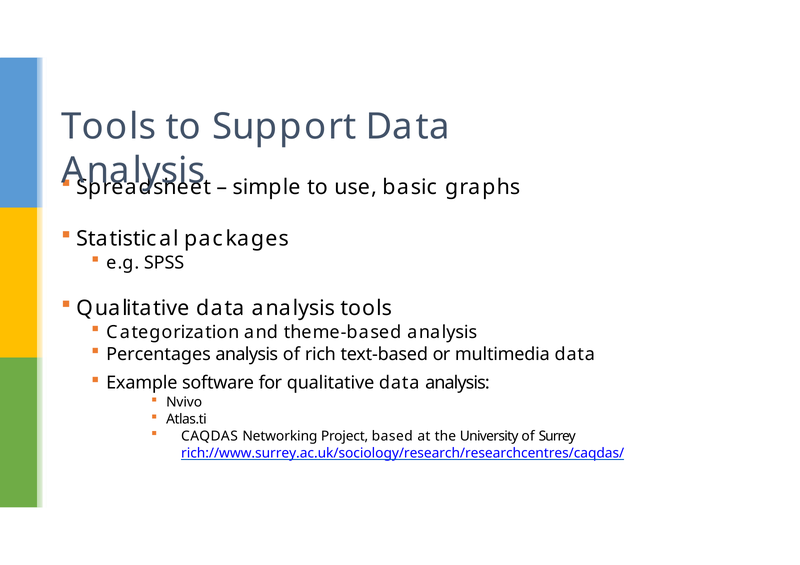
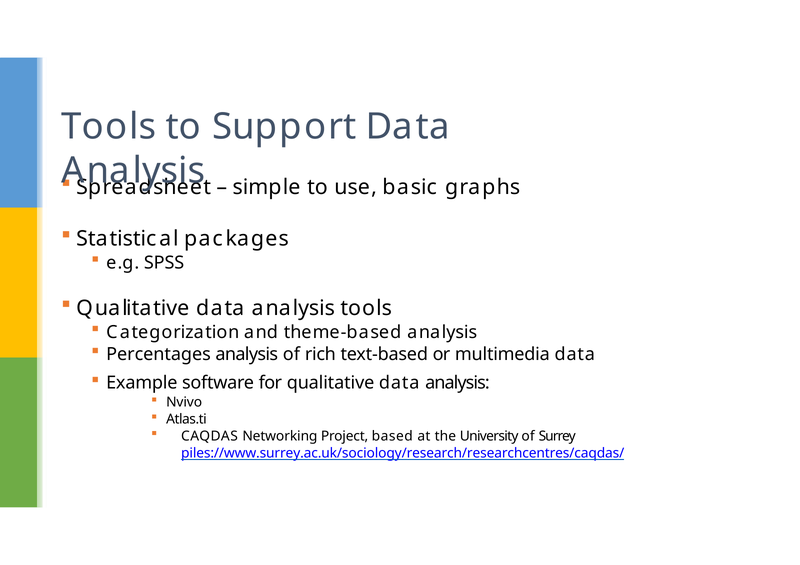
rich://www.surrey.ac.uk/sociology/research/researchcentres/caqdas/: rich://www.surrey.ac.uk/sociology/research/researchcentres/caqdas/ -> piles://www.surrey.ac.uk/sociology/research/researchcentres/caqdas/ (403, 453)
